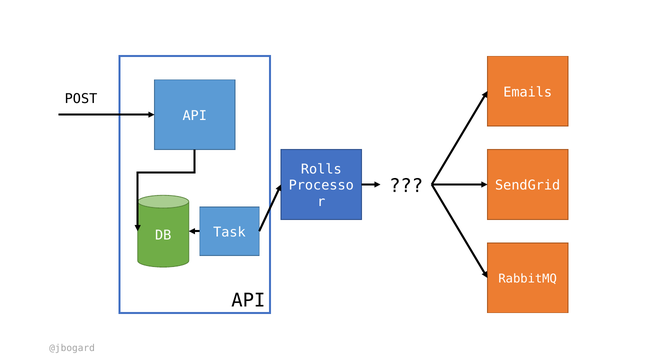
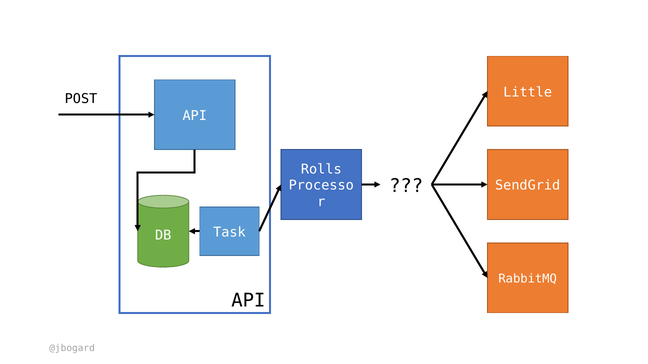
Emails: Emails -> Little (528, 92)
